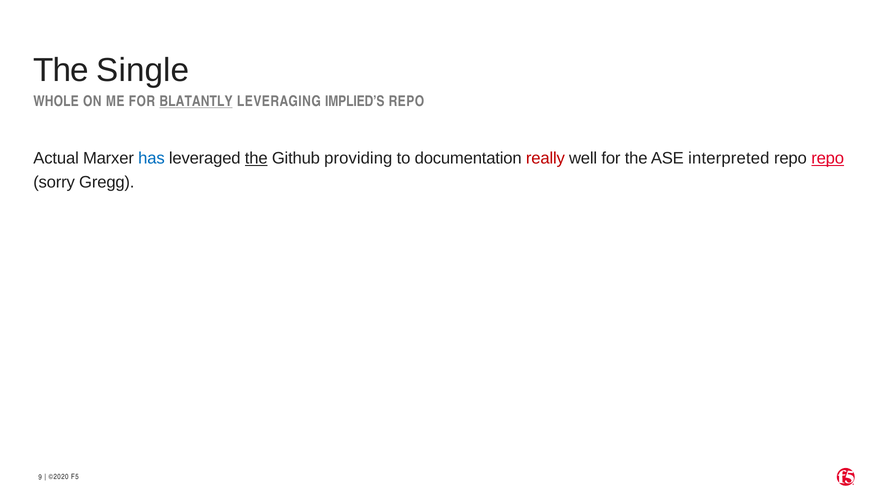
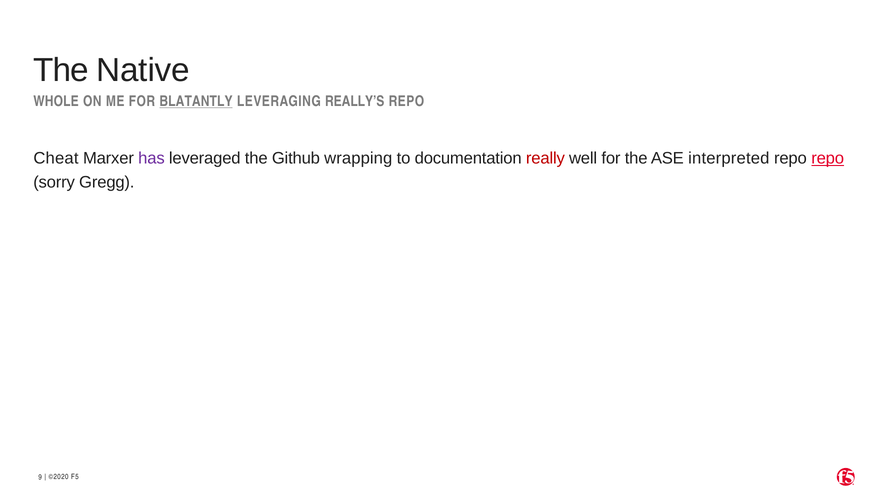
Single: Single -> Native (143, 70)
IMPLIED’S: IMPLIED’S -> REALLY’S (355, 101)
Actual: Actual -> Cheat (56, 158)
has colour: blue -> purple (151, 158)
the underline: present -> none (256, 158)
providing: providing -> wrapping (358, 158)
